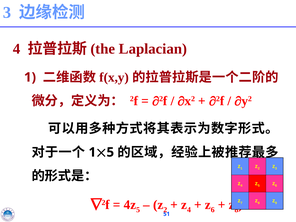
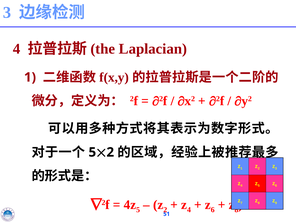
1: 1 -> 5 (92, 152)
5: 5 -> 2 (110, 152)
